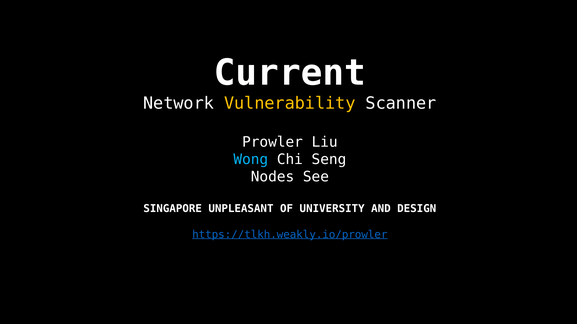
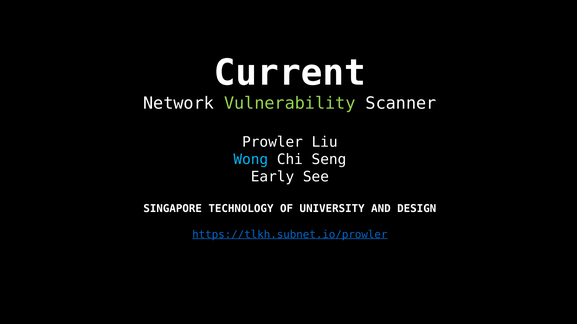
Vulnerability colour: yellow -> light green (290, 104)
Nodes: Nodes -> Early (273, 177)
UNPLEASANT: UNPLEASANT -> TECHNOLOGY (241, 209)
https://tlkh.weakly.io/prowler: https://tlkh.weakly.io/prowler -> https://tlkh.subnet.io/prowler (290, 235)
